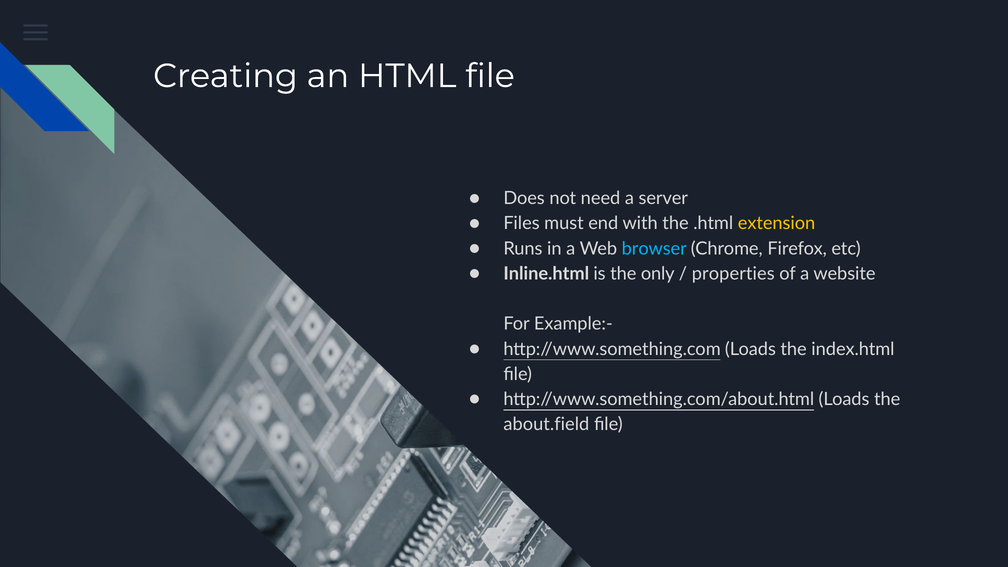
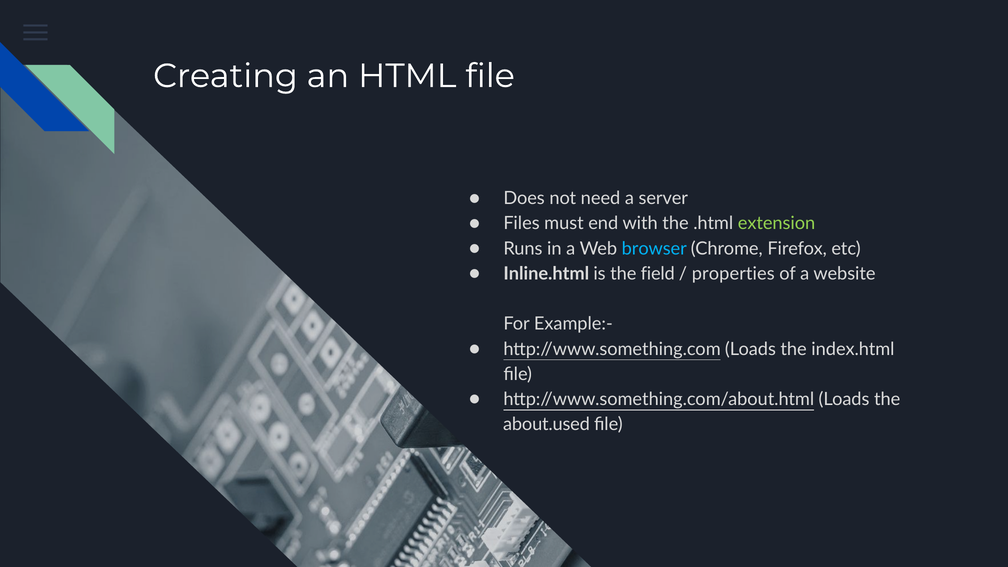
extension colour: yellow -> light green (777, 223)
only: only -> field (658, 274)
about.field: about.field -> about.used (546, 424)
